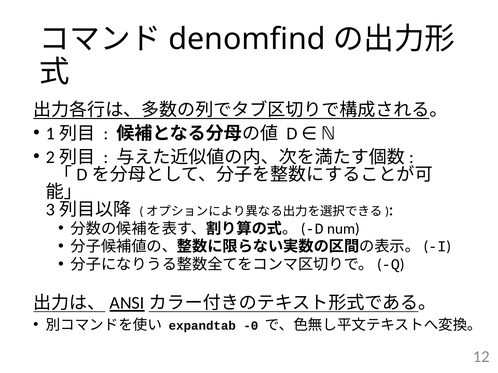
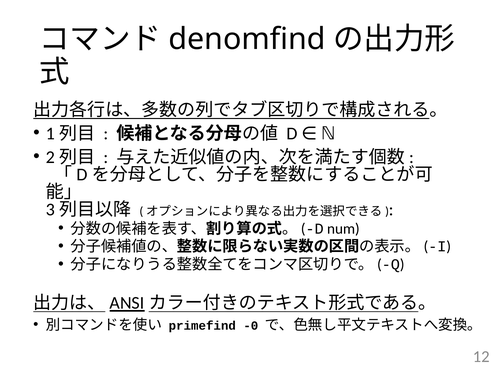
expandtab: expandtab -> primefind (202, 326)
